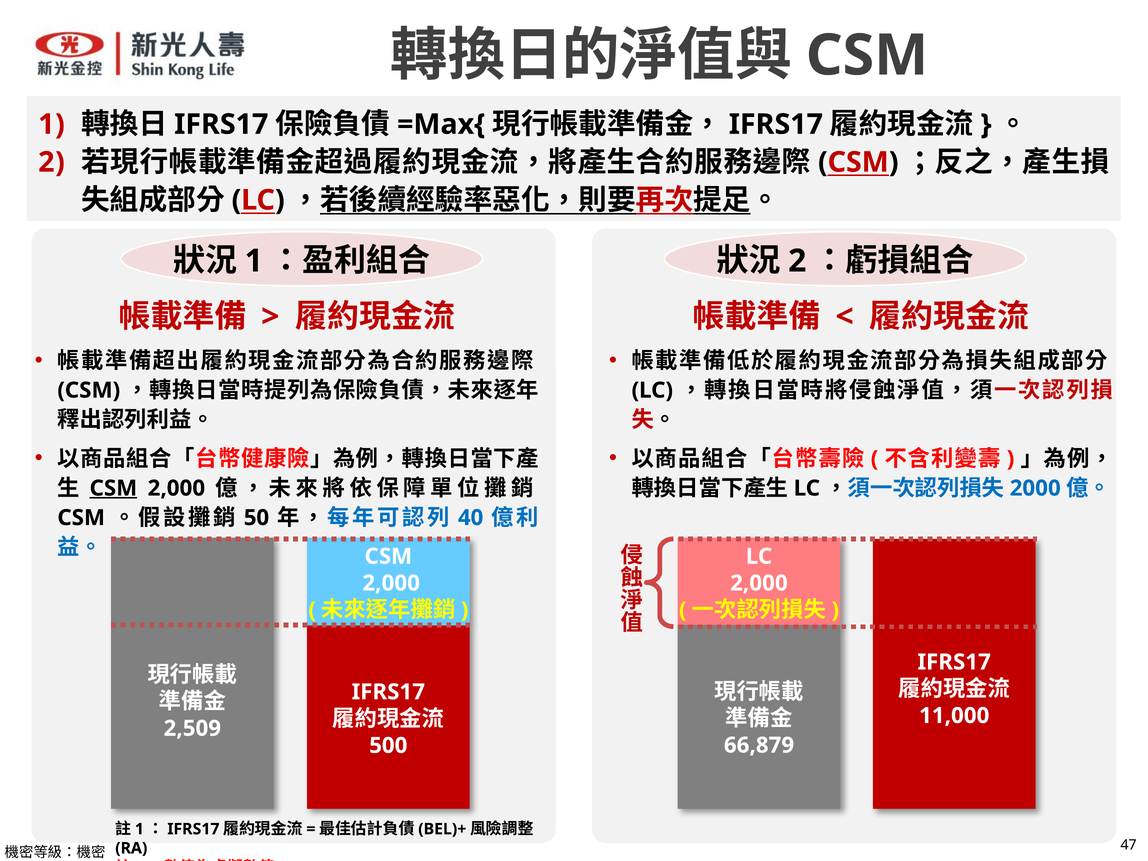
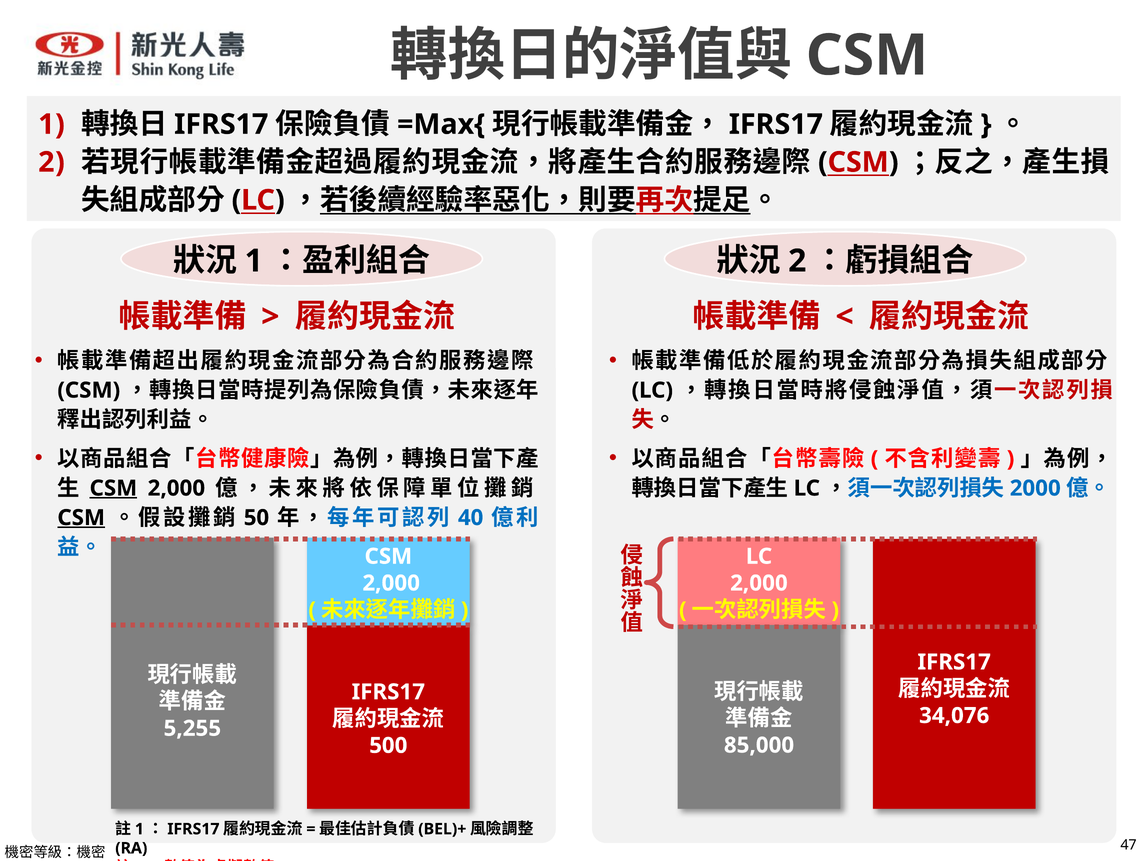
CSM underline: none -> present (81, 518)
11,000: 11,000 -> 34,076 (954, 716)
2,509: 2,509 -> 5,255 (192, 729)
66,879: 66,879 -> 85,000 (759, 745)
